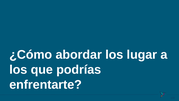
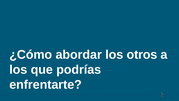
lugar: lugar -> otros (142, 55)
